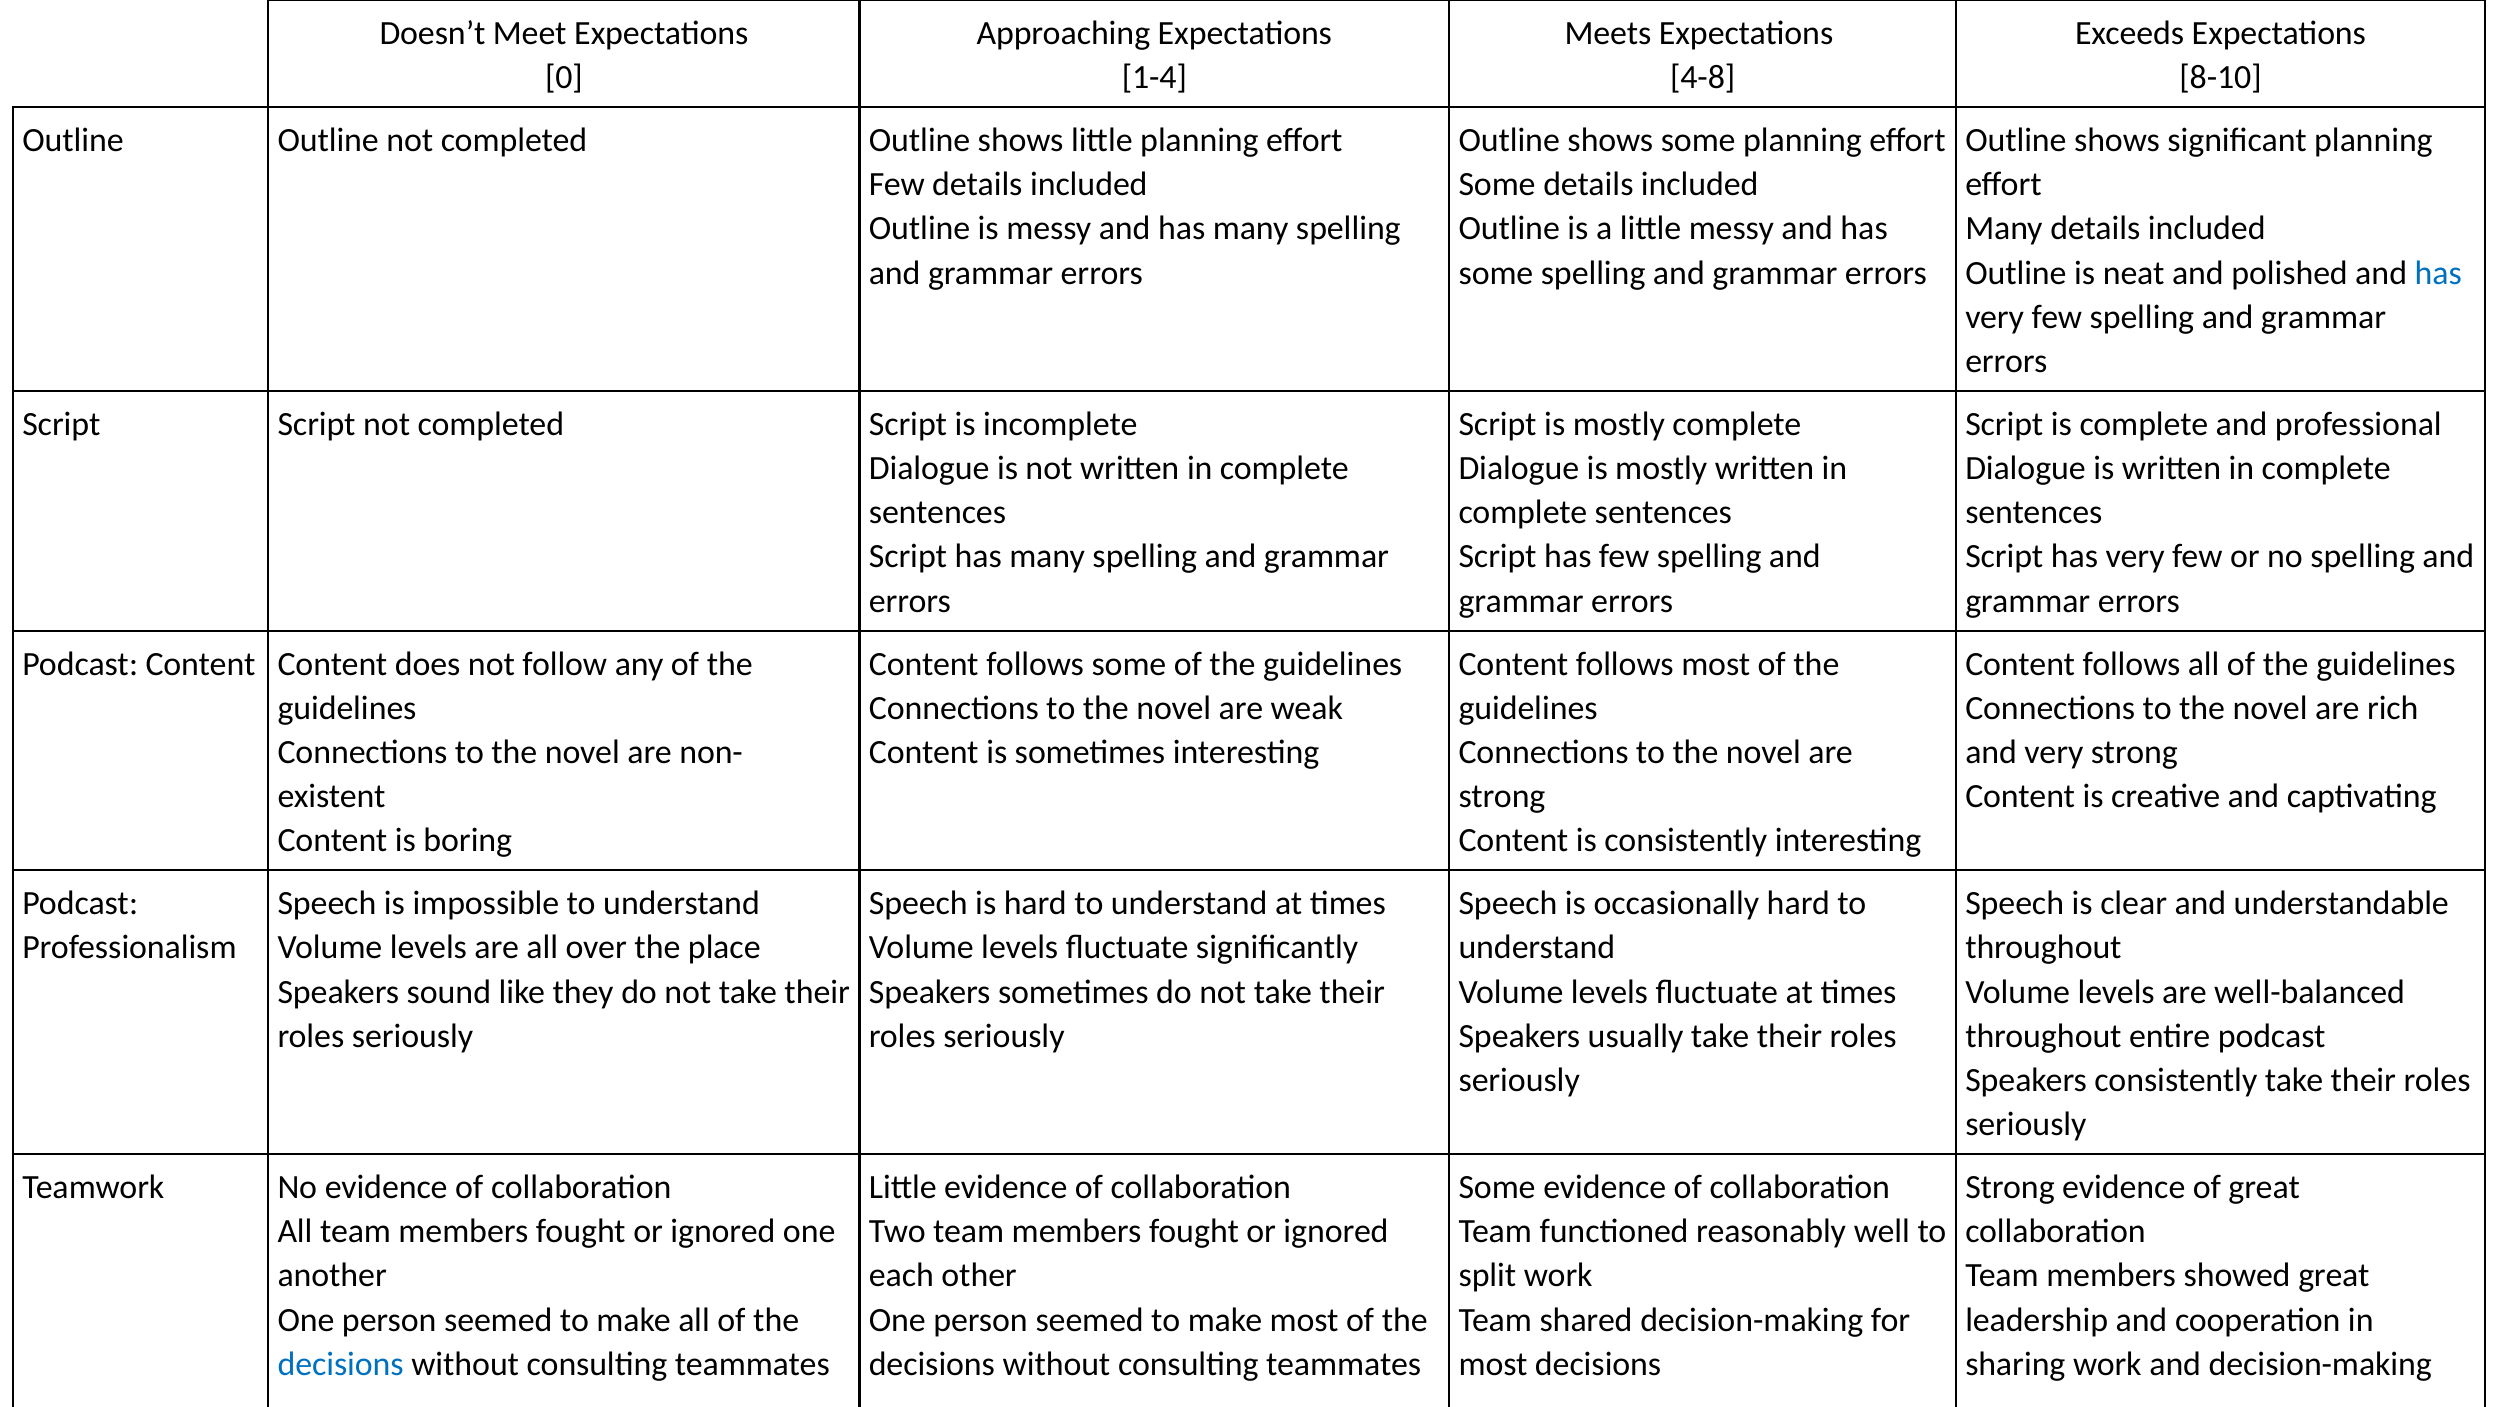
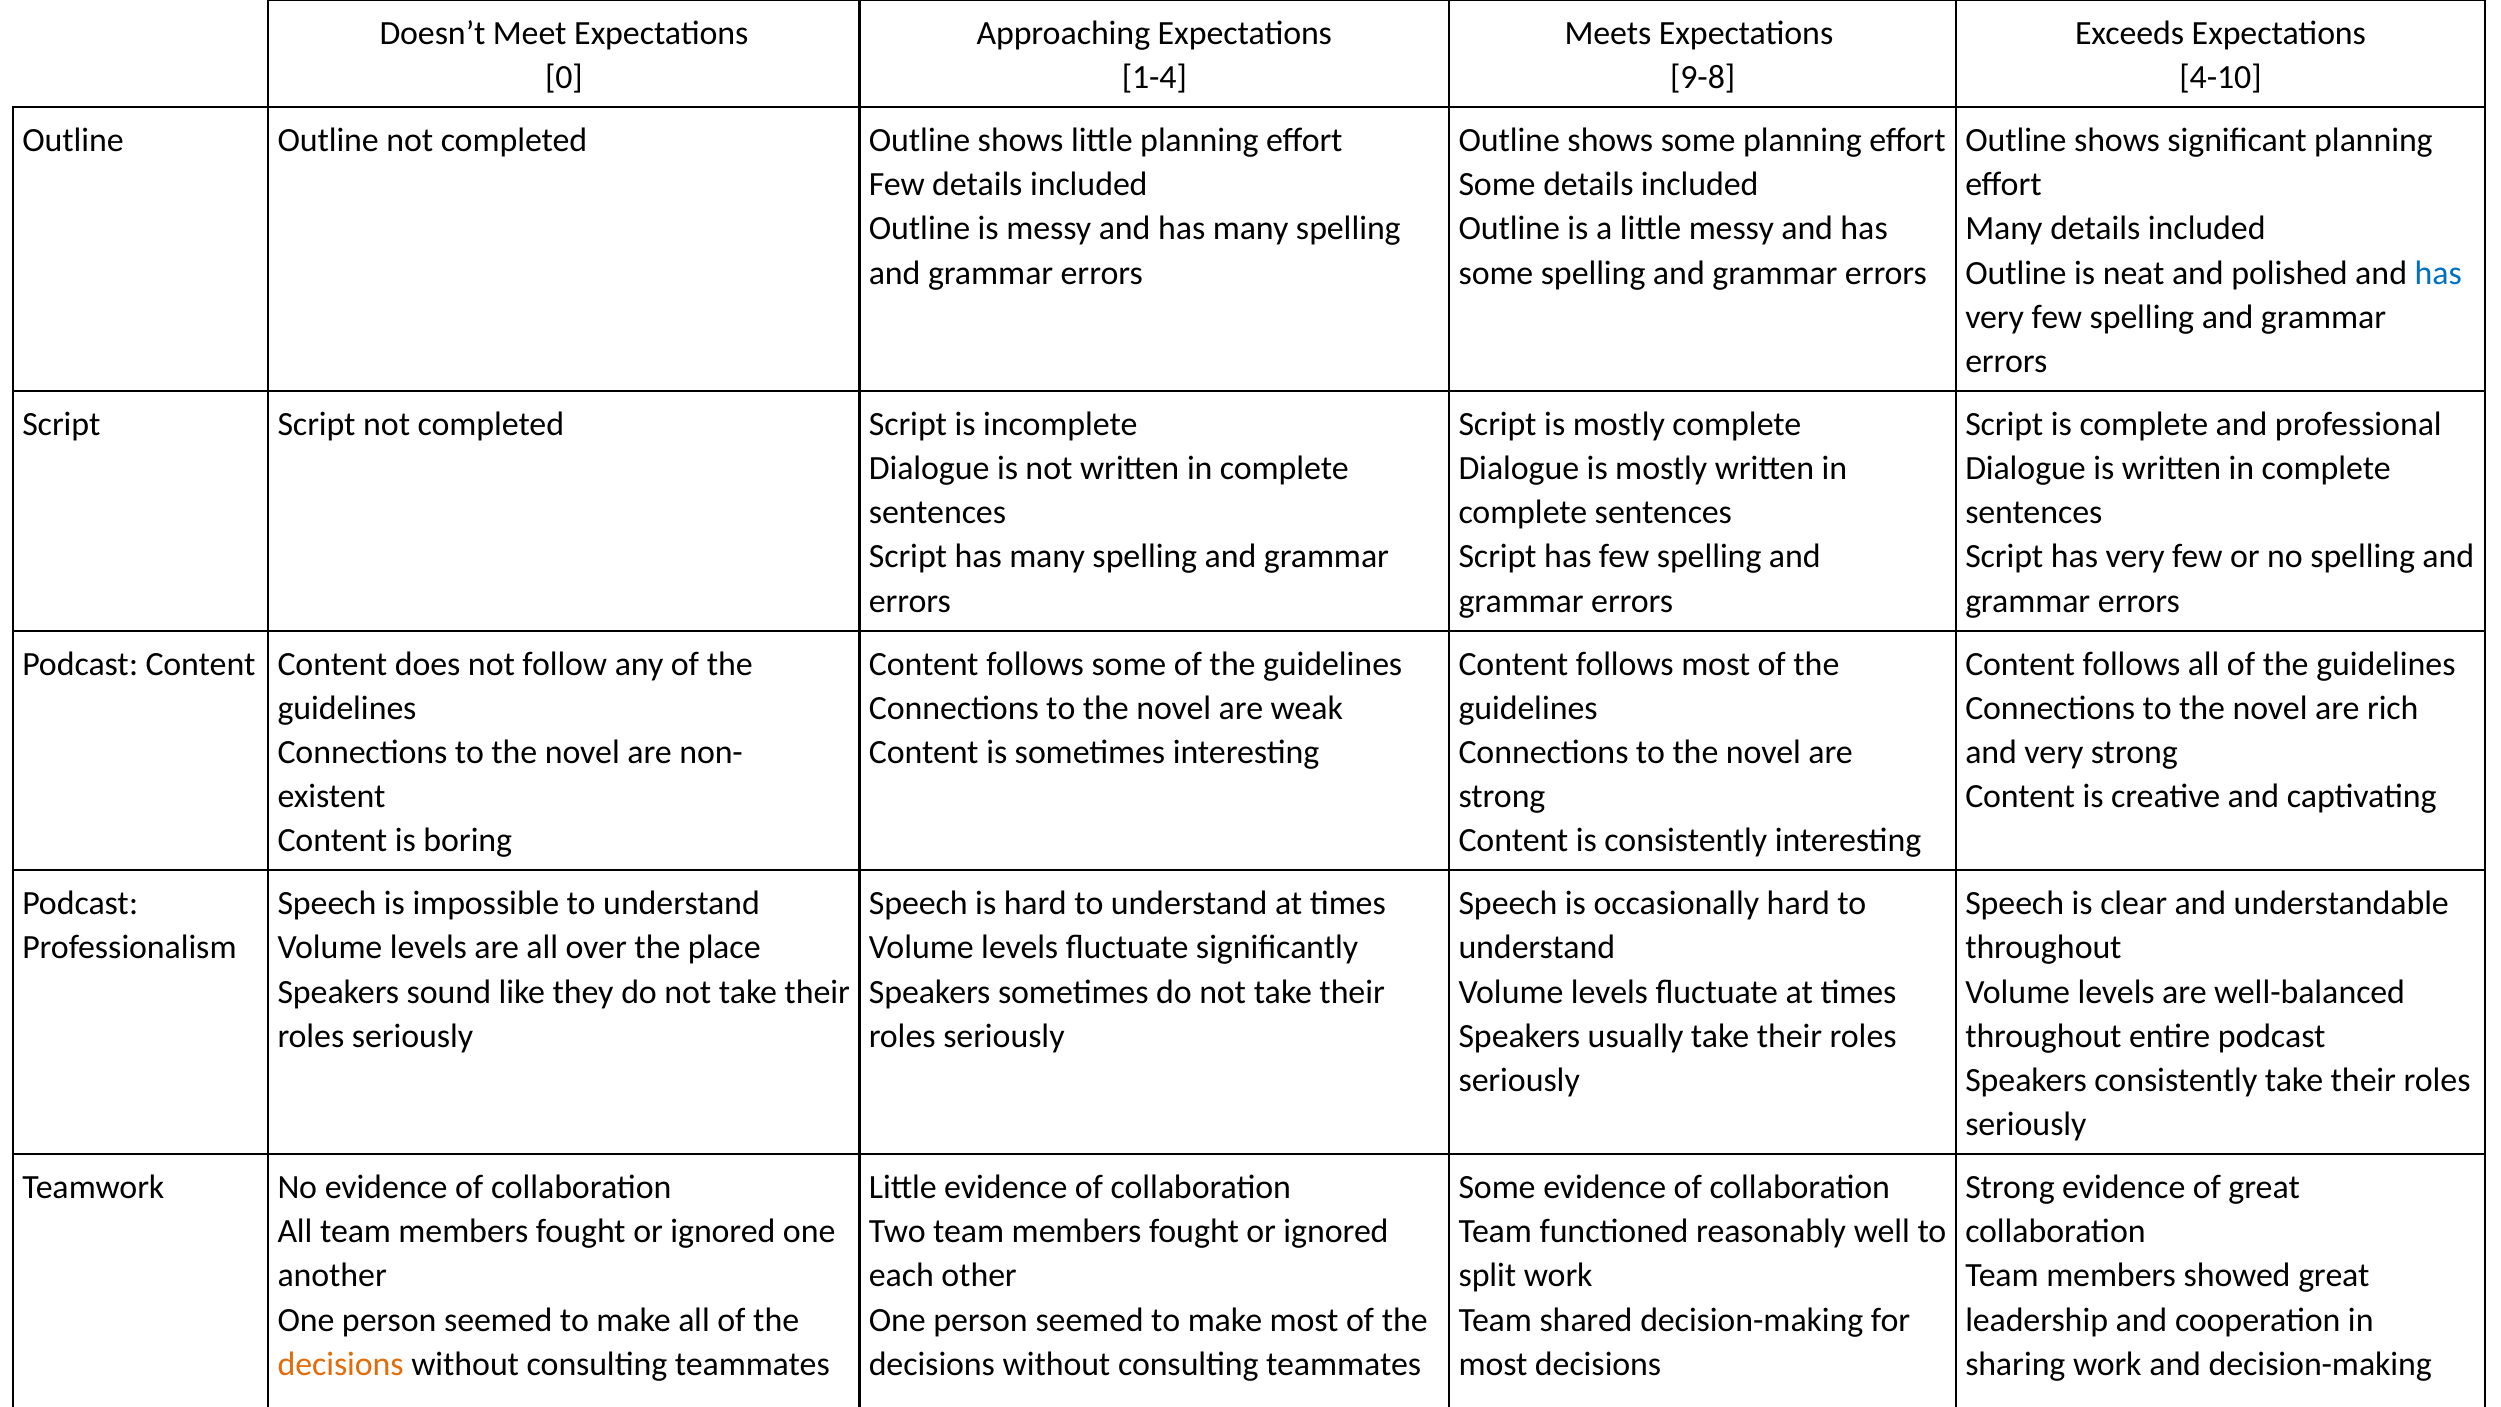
4-8: 4-8 -> 9-8 (1703, 77)
8-10: 8-10 -> 4-10 (2221, 77)
decisions colour: blue -> orange (341, 1364)
